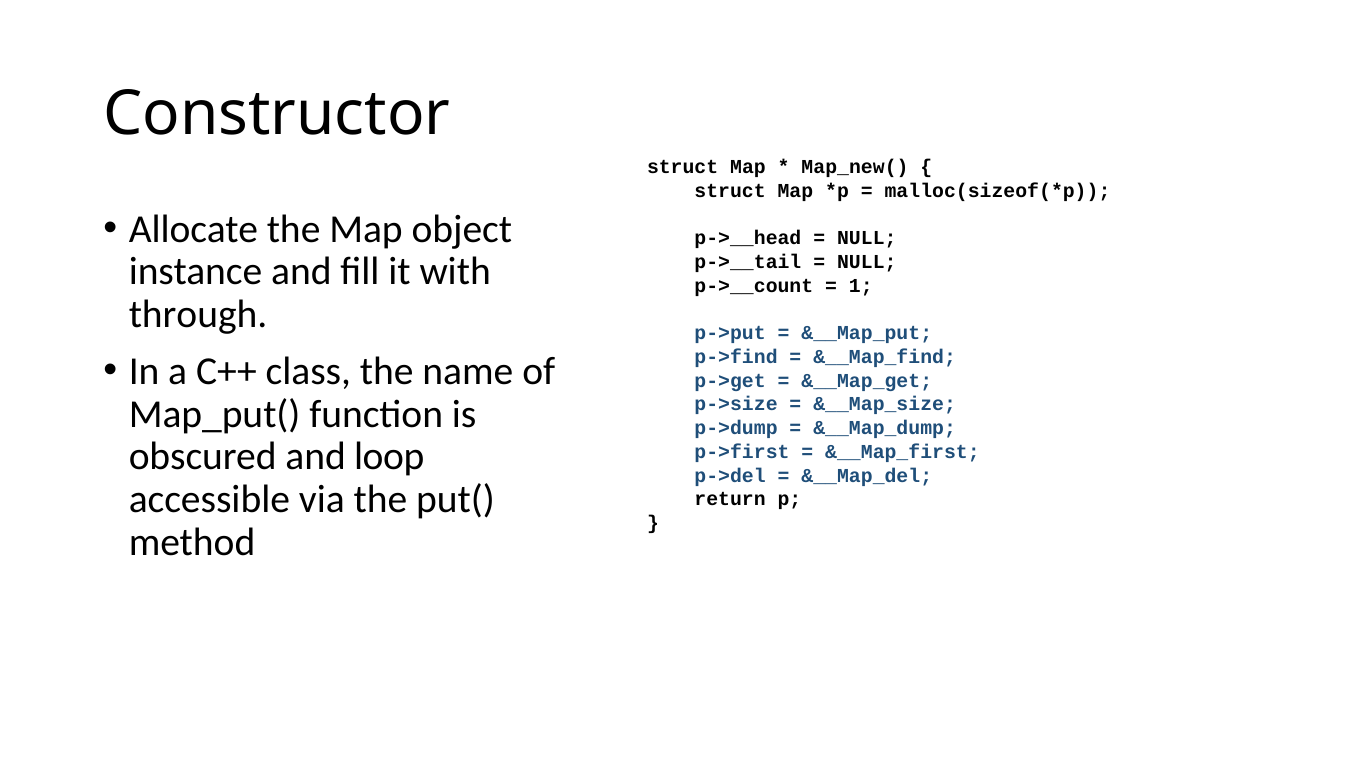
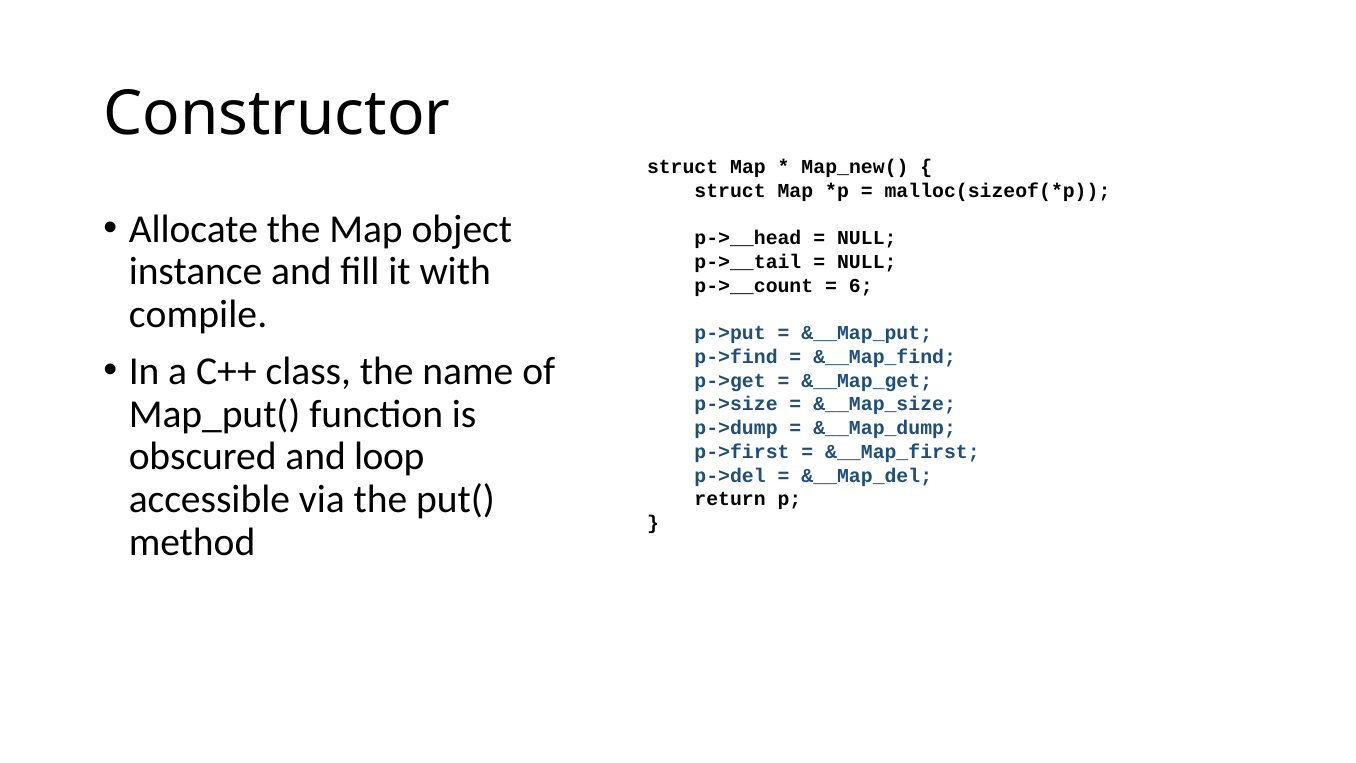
1: 1 -> 6 (861, 286)
through: through -> compile (198, 314)
